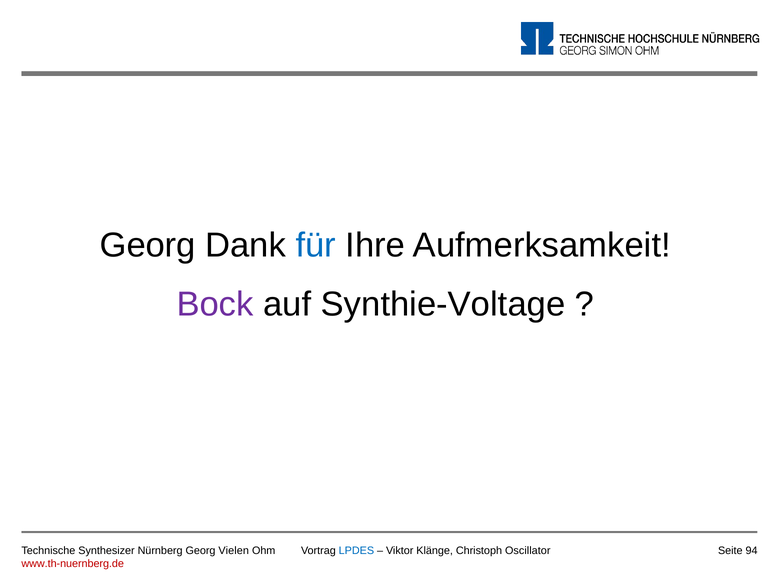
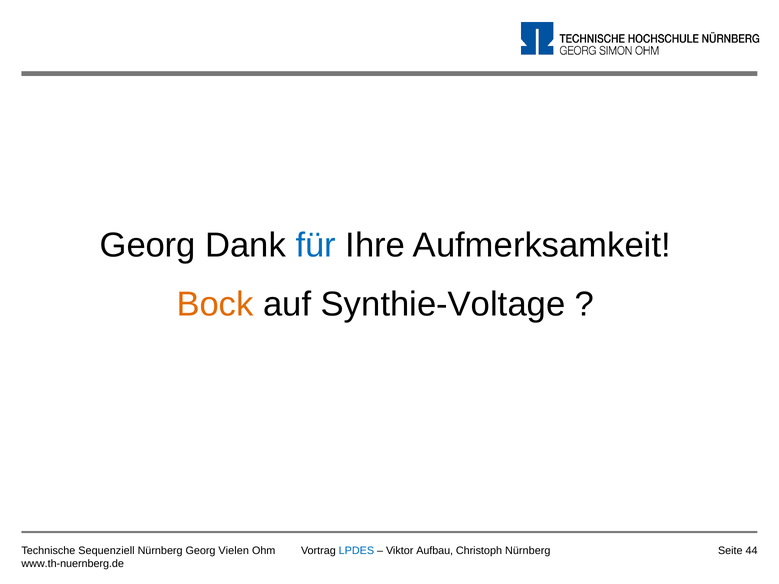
Bock colour: purple -> orange (215, 304)
Synthesizer: Synthesizer -> Sequenziell (106, 551)
Klänge: Klänge -> Aufbau (435, 551)
Christoph Oscillator: Oscillator -> Nürnberg (528, 551)
94: 94 -> 44 (752, 551)
www.th-nuernberg.de colour: red -> black (73, 564)
